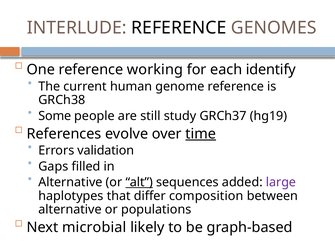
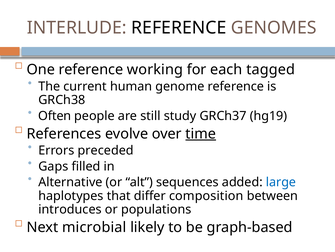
identify: identify -> tagged (271, 69)
Some: Some -> Often (55, 116)
validation: validation -> preceded (106, 150)
alt underline: present -> none (139, 182)
large colour: purple -> blue (281, 182)
alternative: alternative -> introduces (70, 209)
